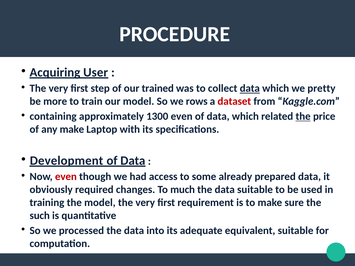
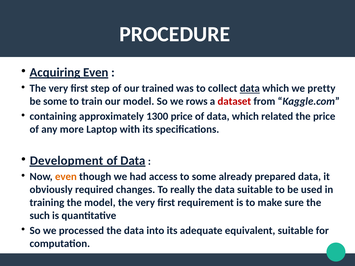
Acquiring User: User -> Even (96, 72)
be more: more -> some (55, 101)
1300 even: even -> price (182, 116)
the underline: present -> none (303, 116)
any make: make -> more (72, 129)
even colour: red -> orange (66, 177)
much: much -> really (183, 190)
